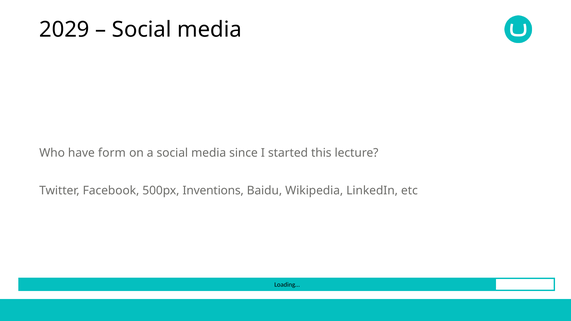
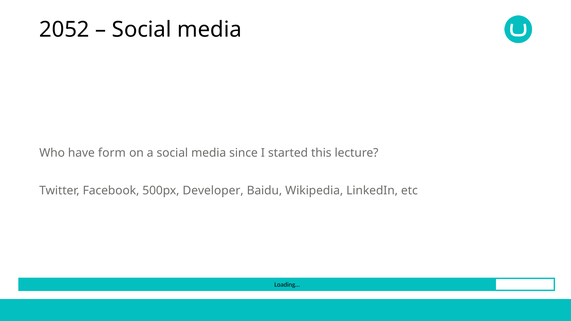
2029: 2029 -> 2052 (64, 29)
Inventions: Inventions -> Developer (213, 191)
